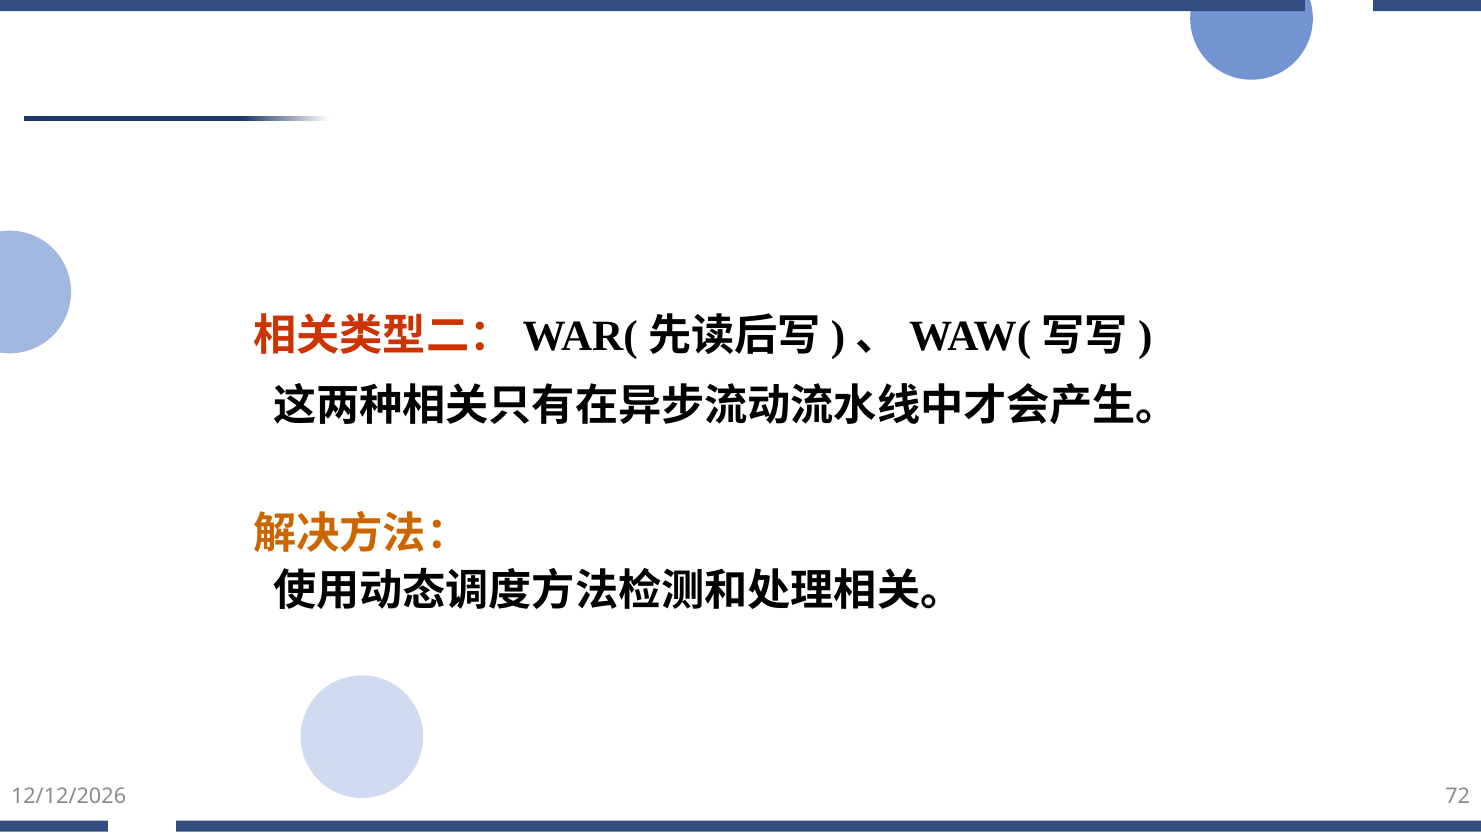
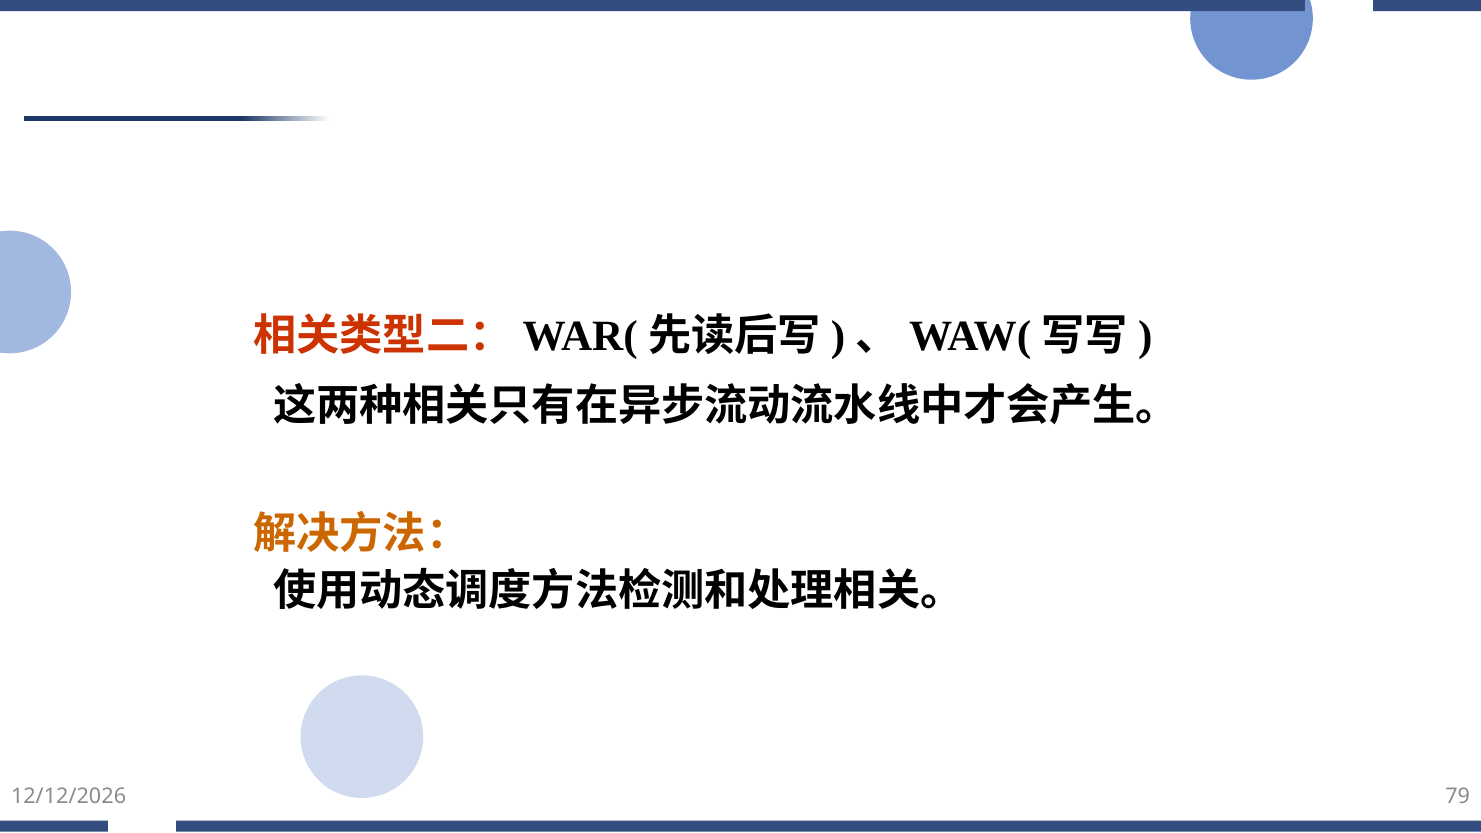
72: 72 -> 79 (1458, 796)
